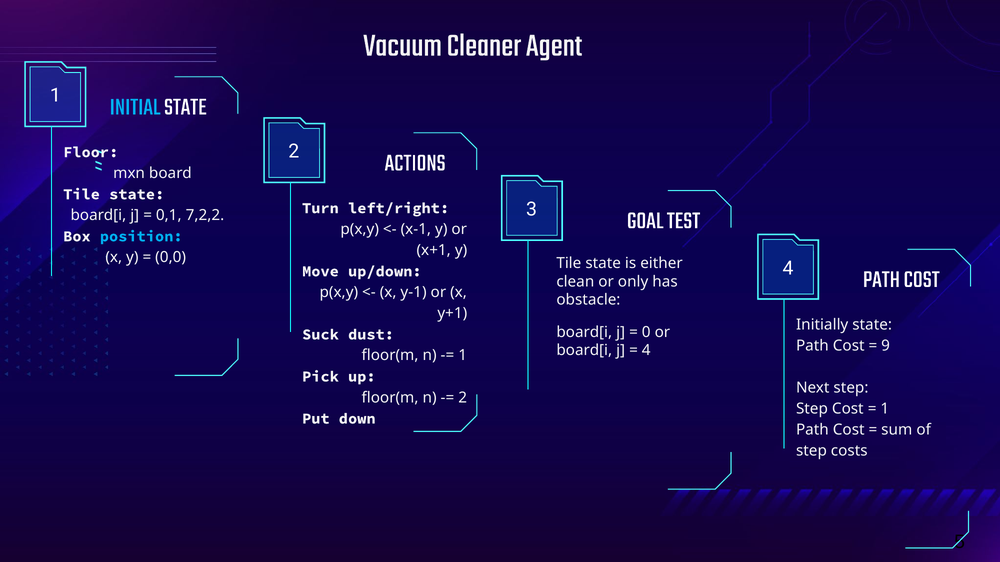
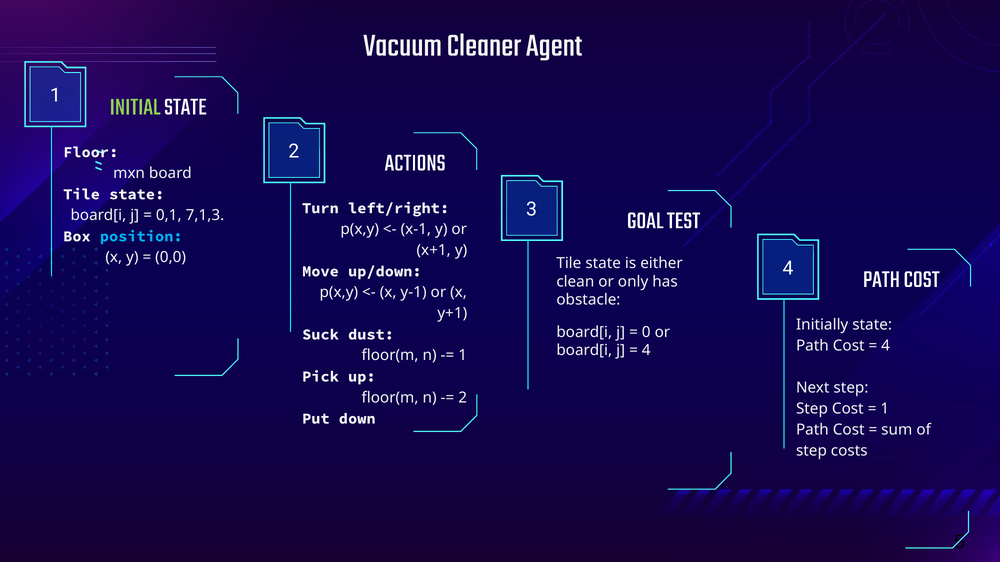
INITIAL colour: light blue -> light green (135, 106)
7,2,2: 7,2,2 -> 7,1,3 (205, 215)
9: 9 -> 4 (886, 346)
